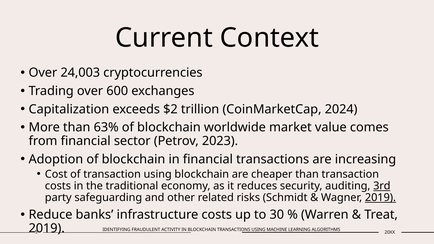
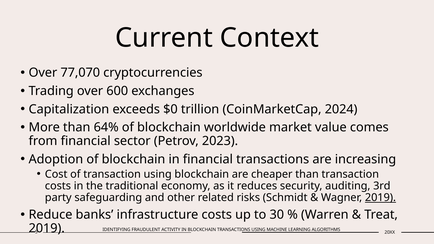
24,003: 24,003 -> 77,070 (80, 73)
$2: $2 -> $0 (170, 109)
63%: 63% -> 64% (106, 127)
3rd underline: present -> none (382, 186)
